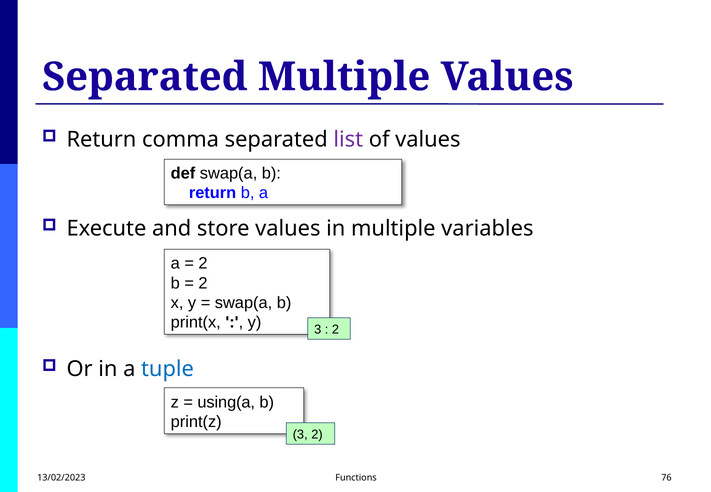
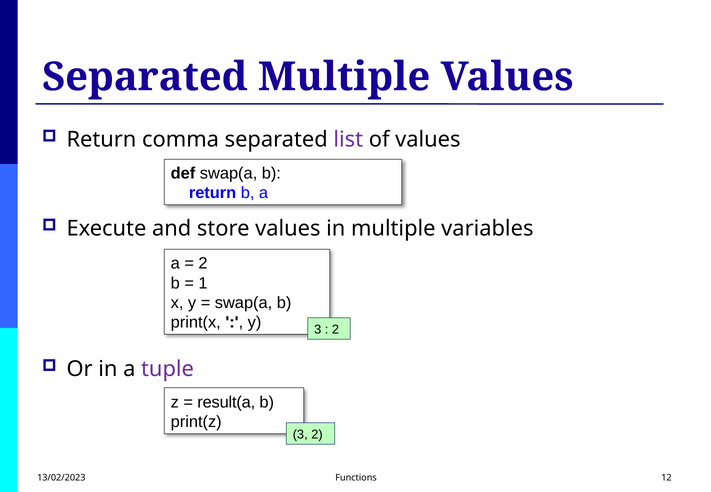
2: 2 -> 1 (203, 283)
tuple colour: blue -> purple (168, 369)
using(a: using(a -> result(a (226, 402)
76: 76 -> 12 (666, 478)
